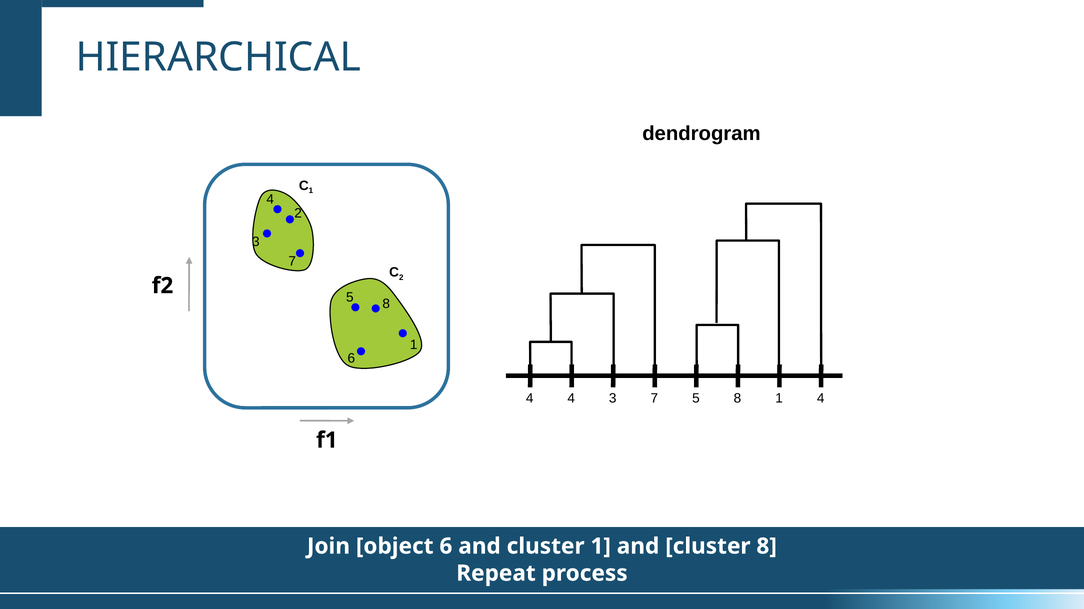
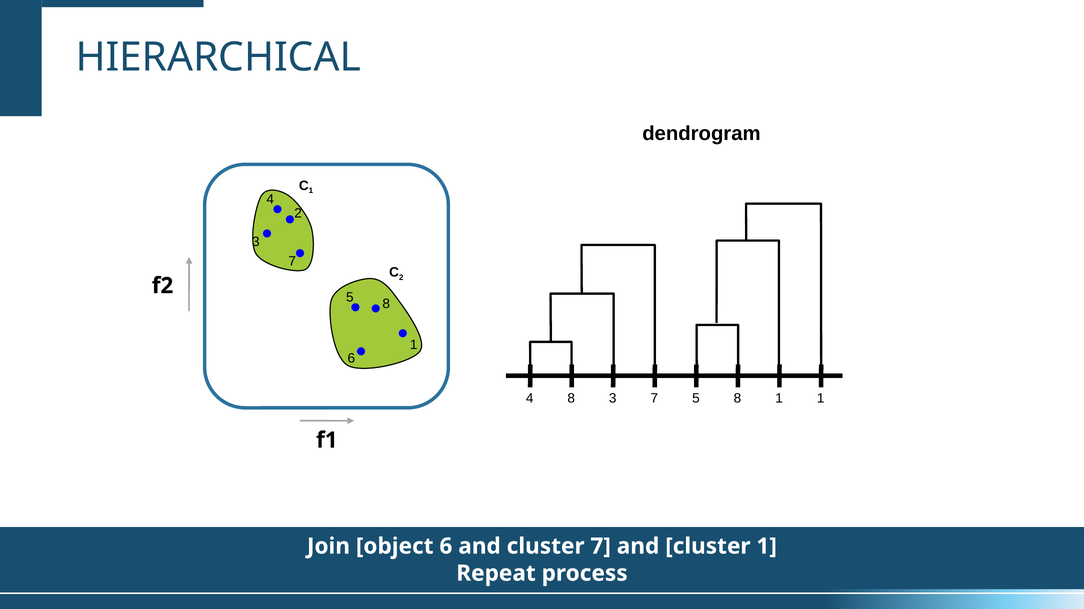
4: 4 -> 8 (571, 399)
1 4: 4 -> 1 (821, 399)
cluster 1: 1 -> 7 (601, 547)
cluster 8: 8 -> 1 (767, 547)
